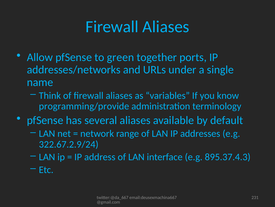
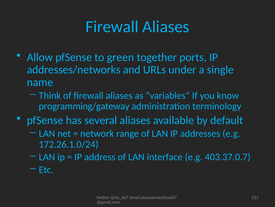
programming/provide: programming/provide -> programming/gateway (84, 106)
322.67.2.9/24: 322.67.2.9/24 -> 172.26.1.0/24 (69, 144)
895.37.4.3: 895.37.4.3 -> 403.37.0.7 (228, 157)
